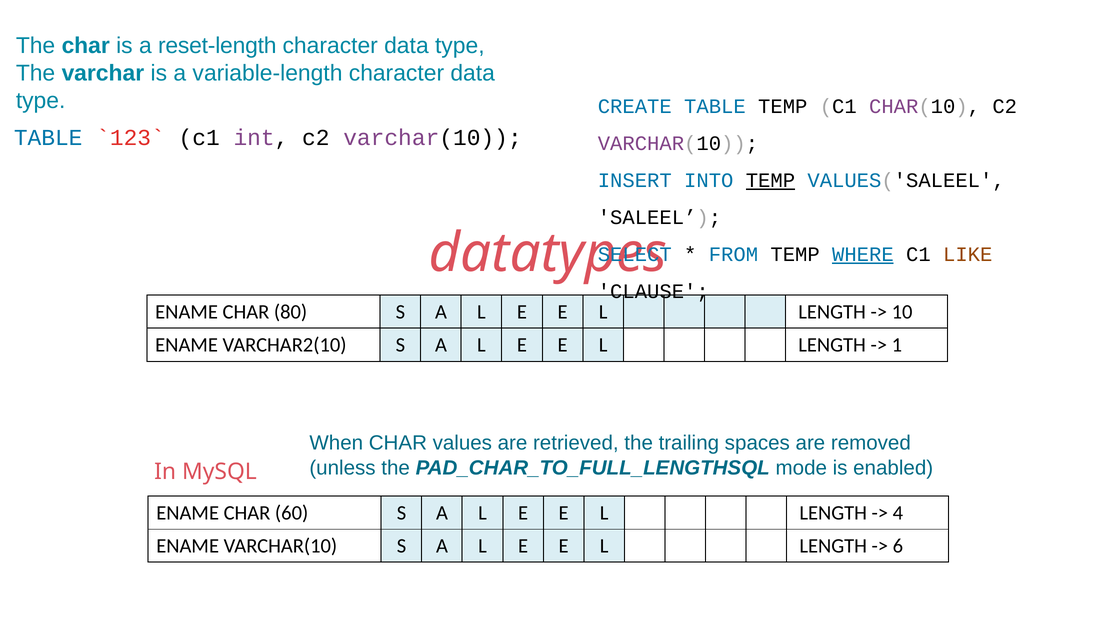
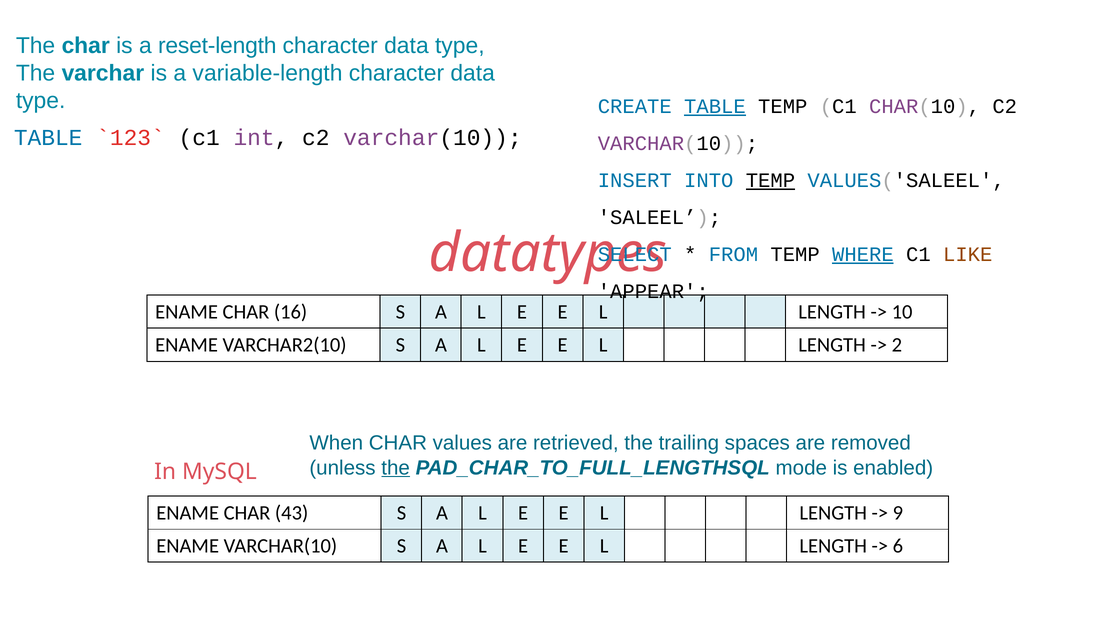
TABLE underline: none -> present (715, 106)
CLAUSE: CLAUSE -> APPEAR (653, 291)
80: 80 -> 16 (291, 312)
1: 1 -> 2 (897, 345)
the underline: none -> present (396, 467)
60: 60 -> 43 (292, 512)
4: 4 -> 9 (898, 512)
